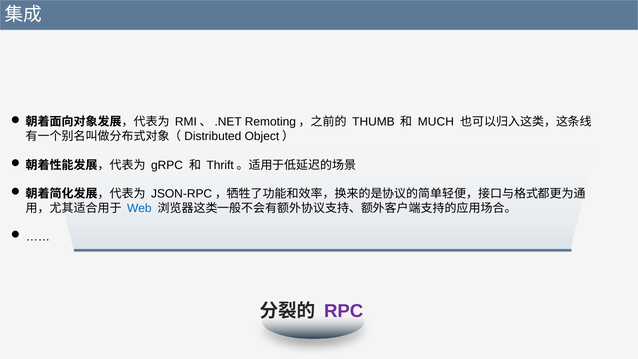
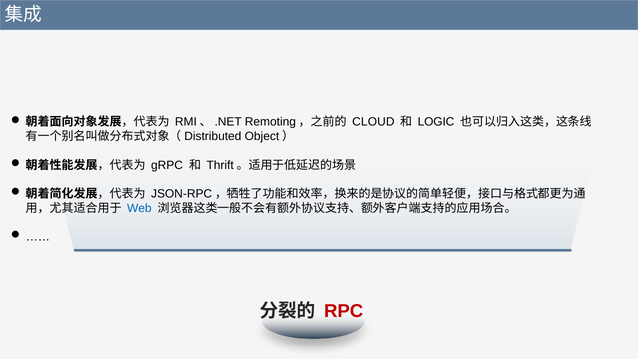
THUMB: THUMB -> CLOUD (373, 122)
MUCH: MUCH -> LOGIC (436, 122)
RPC colour: purple -> red (344, 311)
